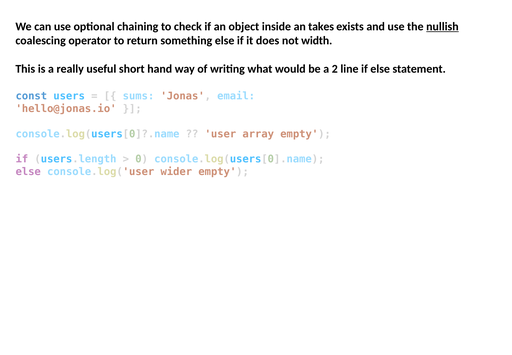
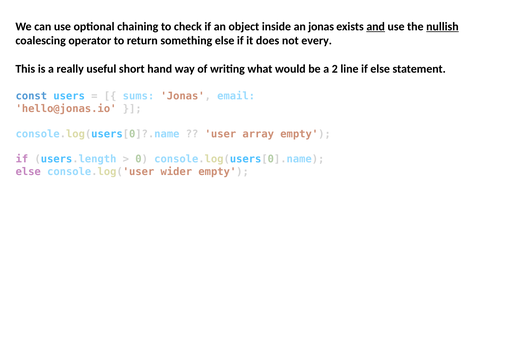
an takes: takes -> jonas (321, 26)
and underline: none -> present (376, 26)
width: width -> every (317, 41)
